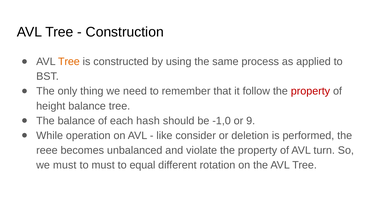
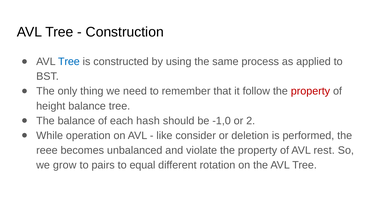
Tree colour: orange -> blue (69, 61)
9: 9 -> 2 (251, 121)
turn: turn -> rest (324, 150)
we must: must -> grow (65, 165)
to must: must -> pairs (103, 165)
